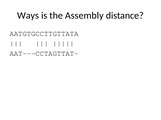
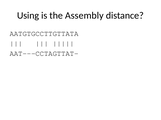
Ways: Ways -> Using (28, 16)
